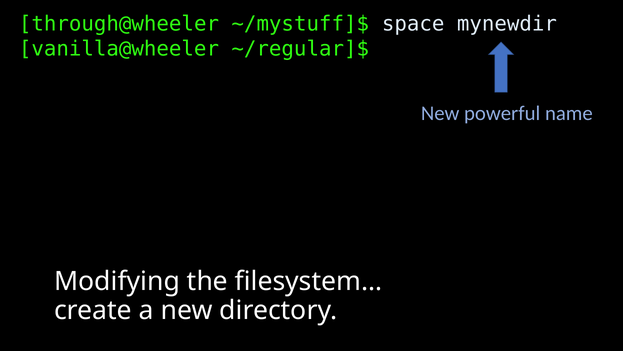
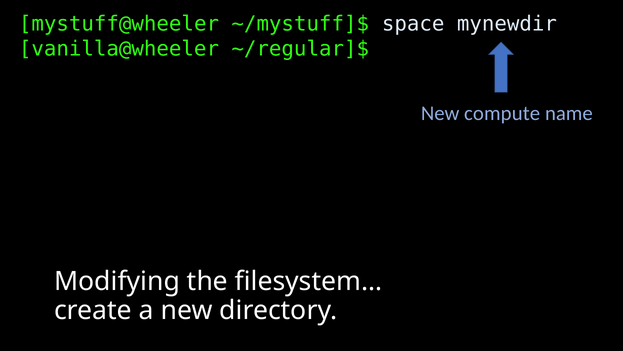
through@wheeler: through@wheeler -> mystuff@wheeler (119, 24)
powerful: powerful -> compute (502, 113)
